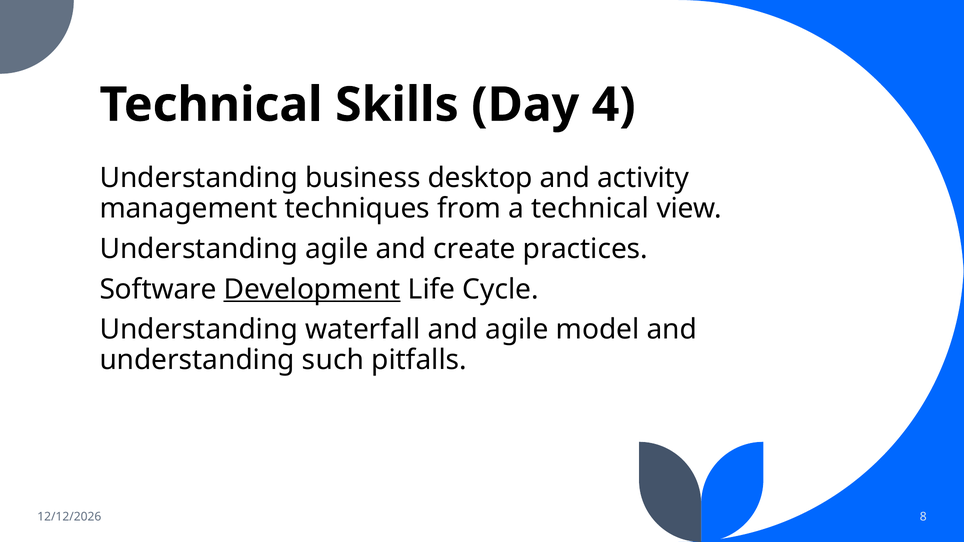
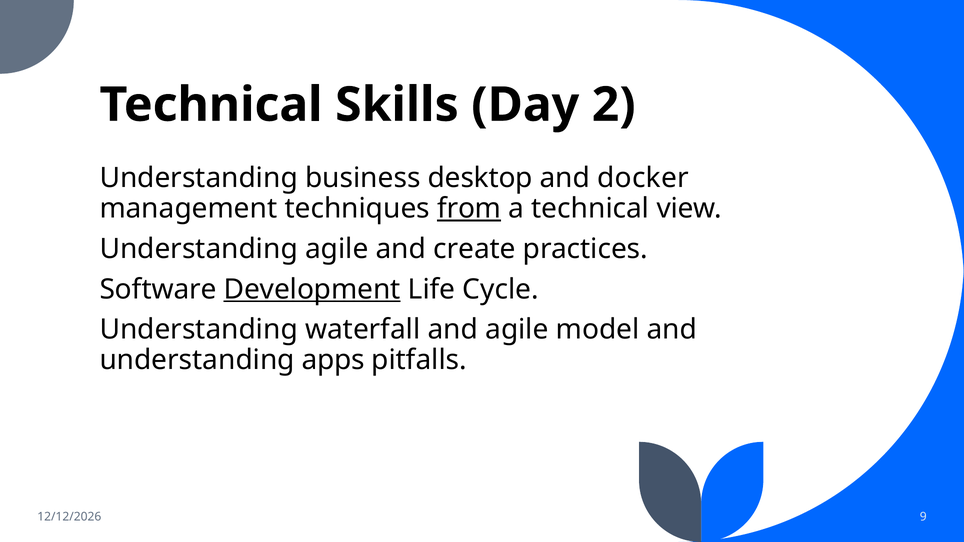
4: 4 -> 2 (614, 105)
activity: activity -> docker (643, 178)
from underline: none -> present (469, 209)
such: such -> apps (333, 360)
8: 8 -> 9 (923, 517)
